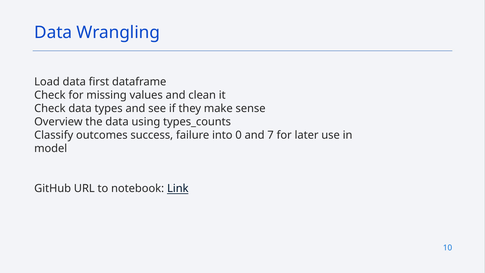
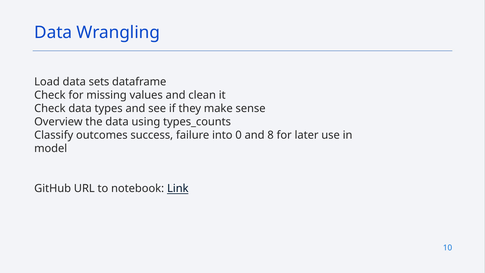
first: first -> sets (99, 82)
7: 7 -> 8 (271, 135)
